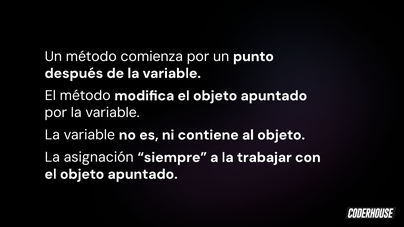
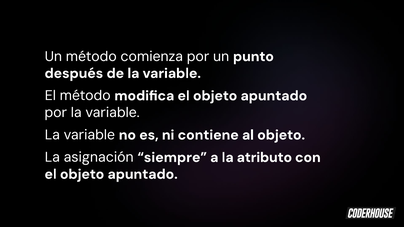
trabajar: trabajar -> atributo (264, 158)
